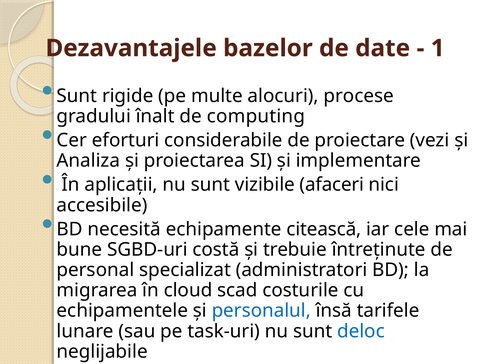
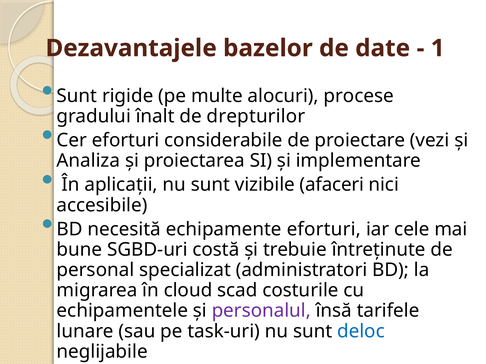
computing: computing -> drepturilor (256, 117)
echipamente citească: citească -> eforturi (324, 229)
personalul colour: blue -> purple (261, 311)
